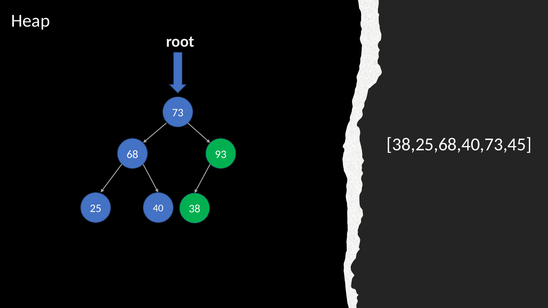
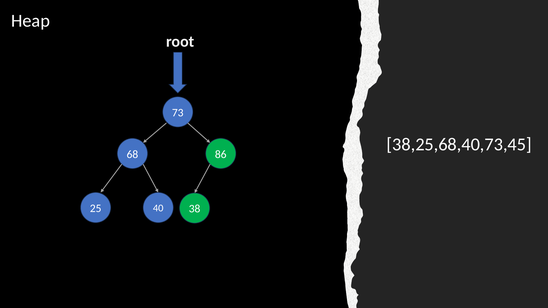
93: 93 -> 86 (221, 154)
